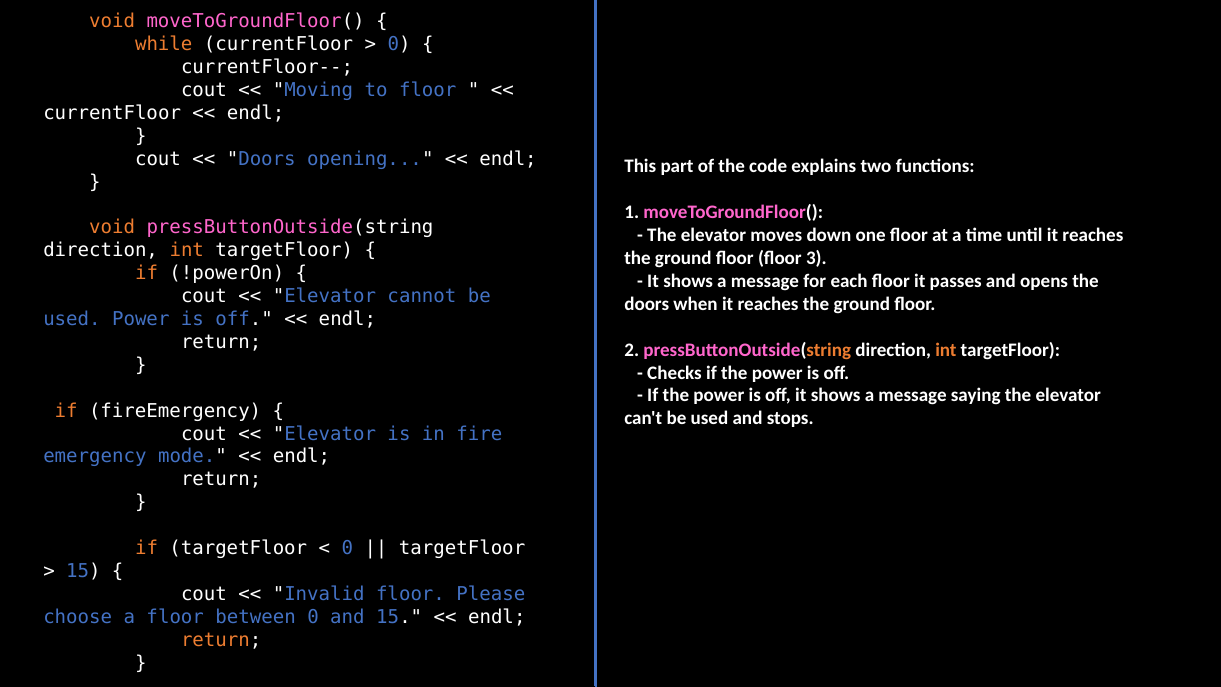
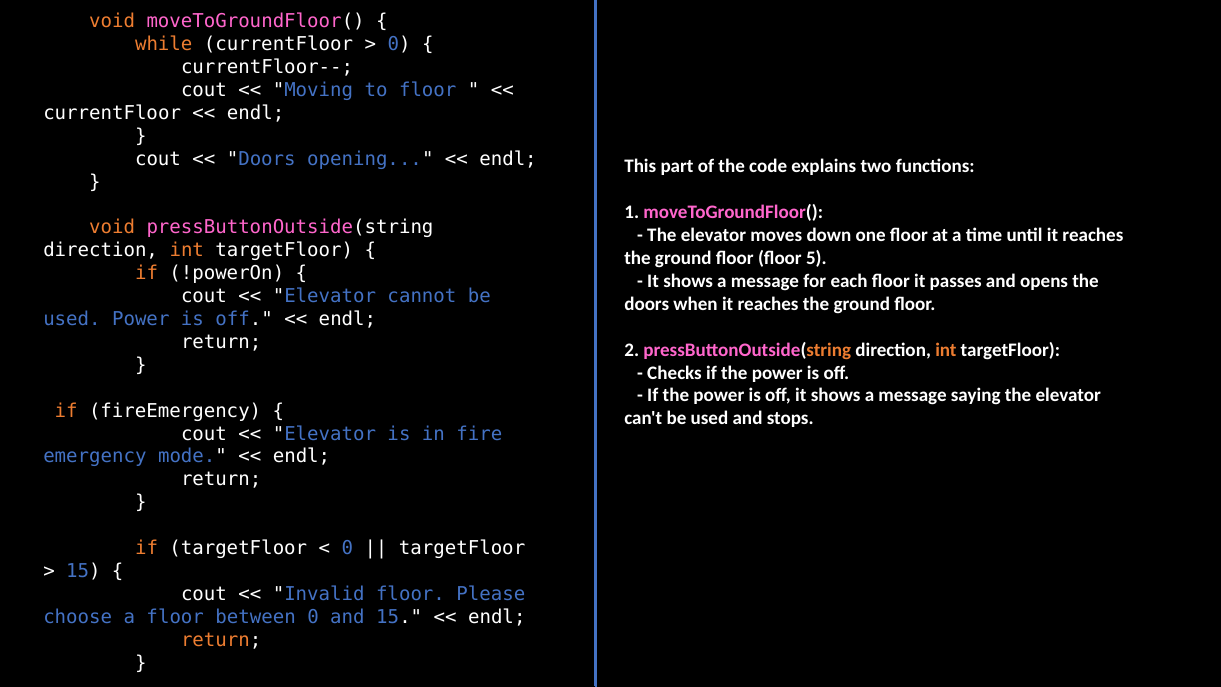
3: 3 -> 5 (816, 258)
